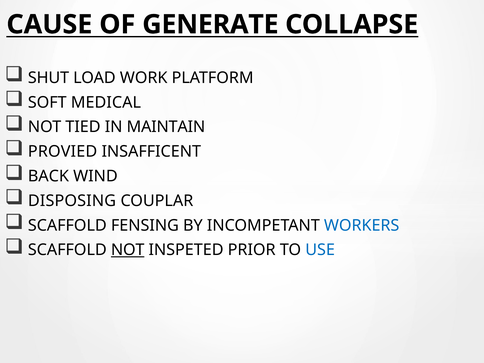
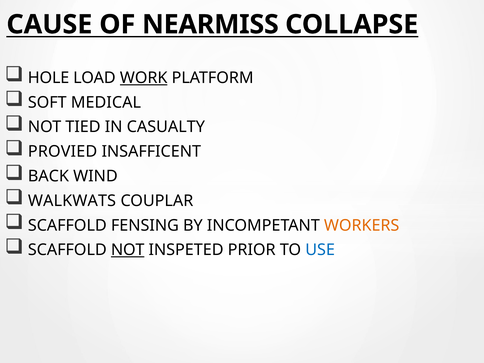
GENERATE: GENERATE -> NEARMISS (210, 24)
SHUT: SHUT -> HOLE (49, 78)
WORK underline: none -> present (144, 78)
MAINTAIN: MAINTAIN -> CASUALTY (166, 127)
DISPOSING: DISPOSING -> WALKWATS (72, 201)
WORKERS colour: blue -> orange (362, 225)
